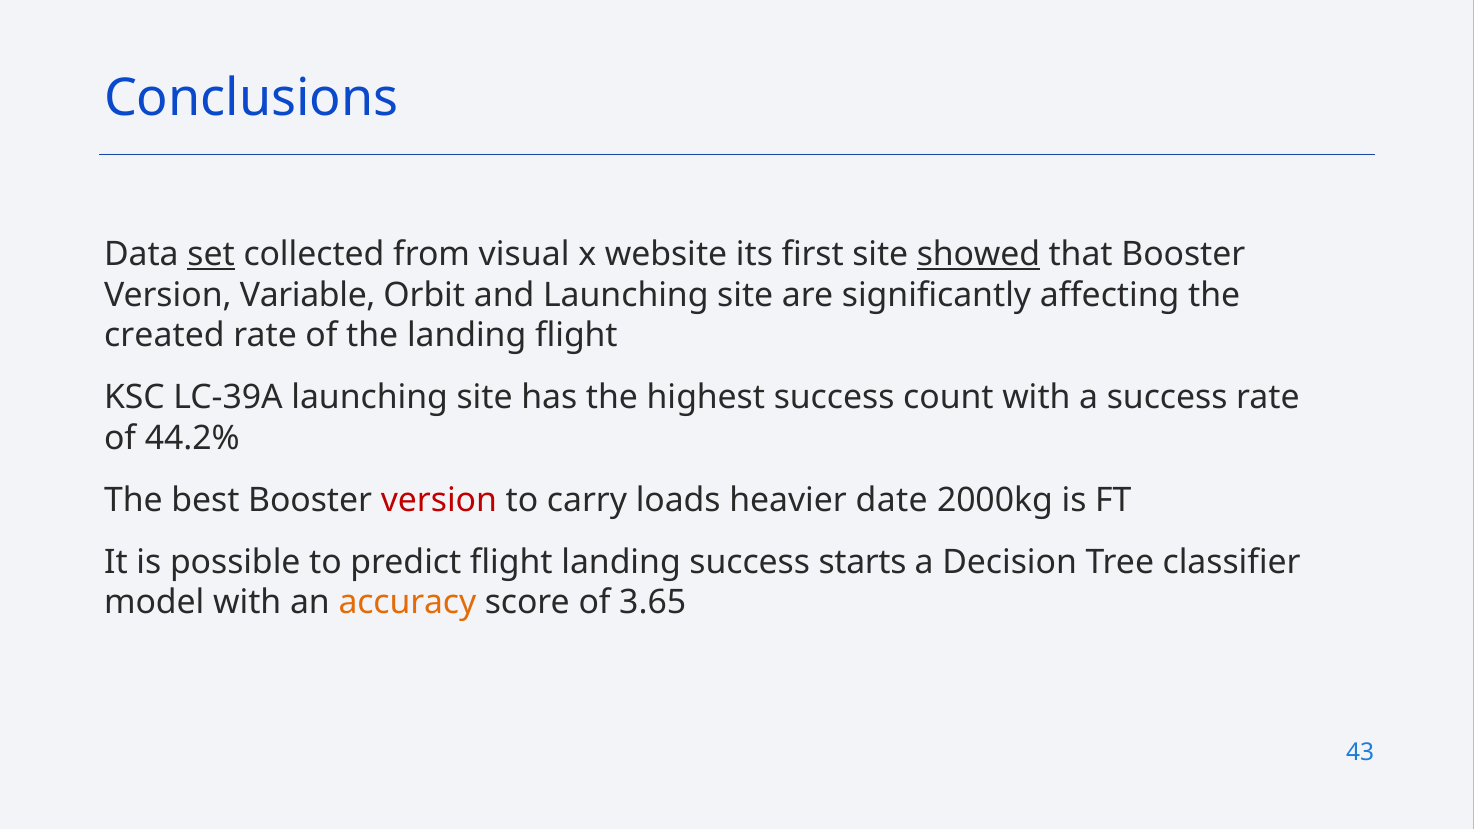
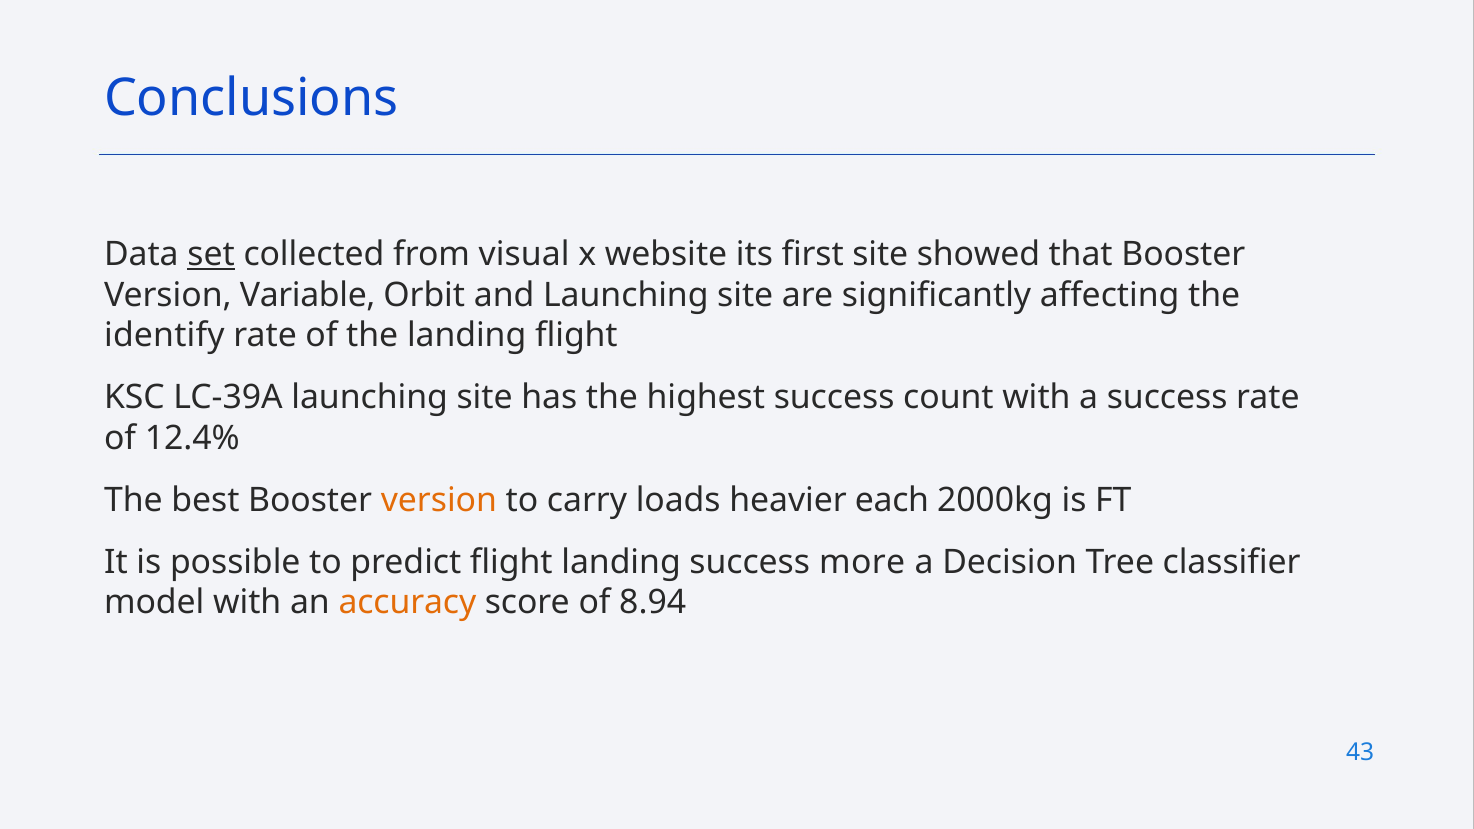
showed underline: present -> none (978, 255)
created: created -> identify (164, 336)
44.2%: 44.2% -> 12.4% (192, 438)
version colour: red -> orange (439, 500)
date: date -> each (892, 500)
starts: starts -> more (862, 562)
3.65: 3.65 -> 8.94 (653, 603)
